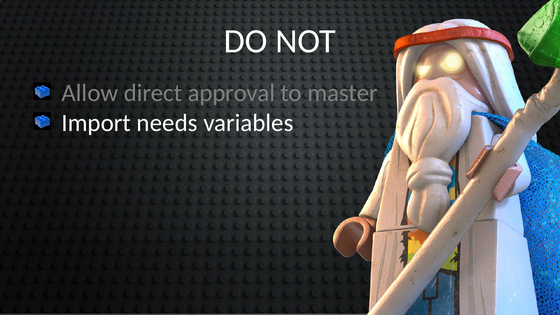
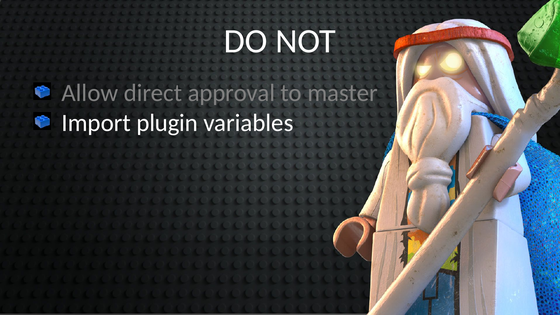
needs: needs -> plugin (167, 123)
